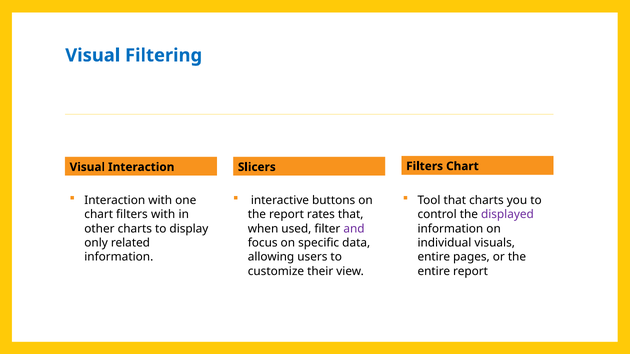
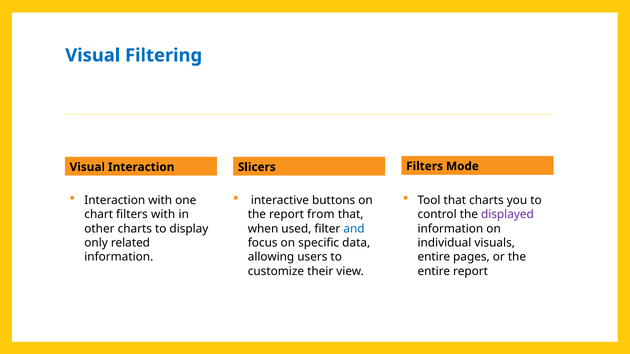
Filters Chart: Chart -> Mode (462, 166)
rates: rates -> from (321, 215)
and colour: purple -> blue (354, 229)
